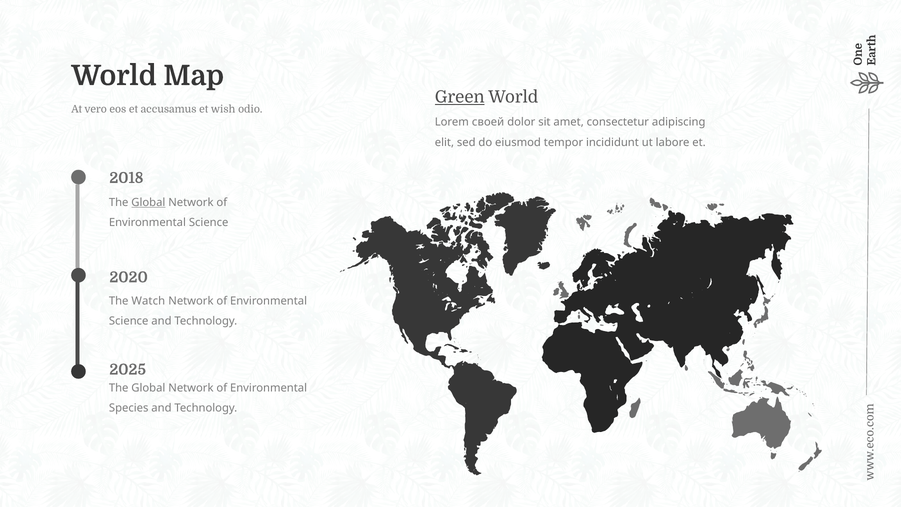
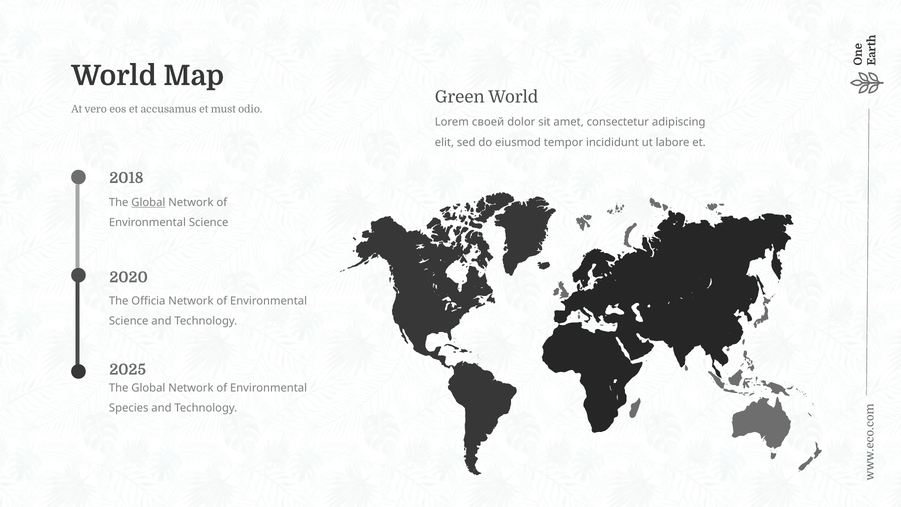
Green underline: present -> none (460, 97)
wish: wish -> must (223, 109)
Watch: Watch -> Officia (148, 301)
